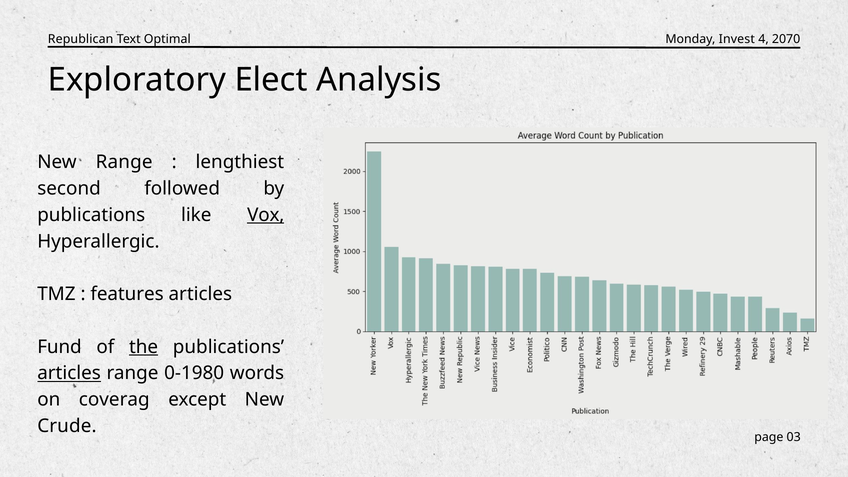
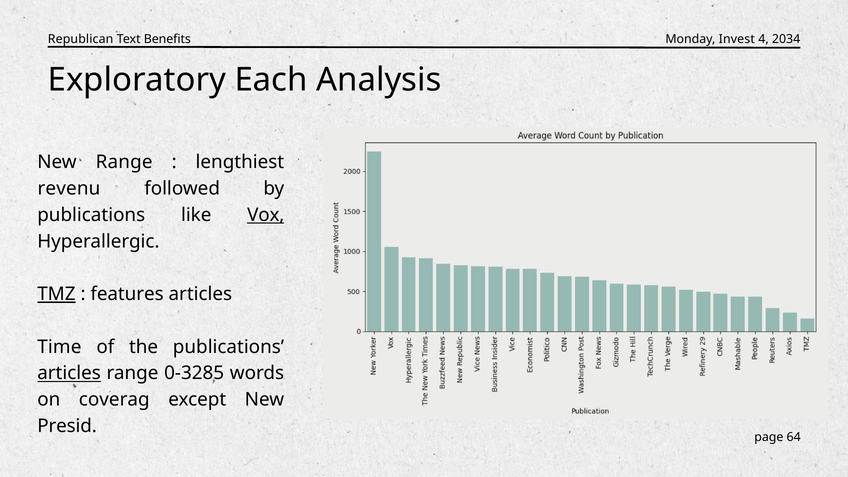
Optimal: Optimal -> Benefits (167, 39)
2070: 2070 -> 2034 (786, 39)
Elect: Elect -> Each (271, 80)
second: second -> revenu (69, 189)
TMZ underline: none -> present (56, 294)
Fund: Fund -> Time (59, 347)
the underline: present -> none (144, 347)
0-1980: 0-1980 -> 0-3285 (194, 373)
Crude: Crude -> Presid (67, 426)
03: 03 -> 64 (794, 437)
